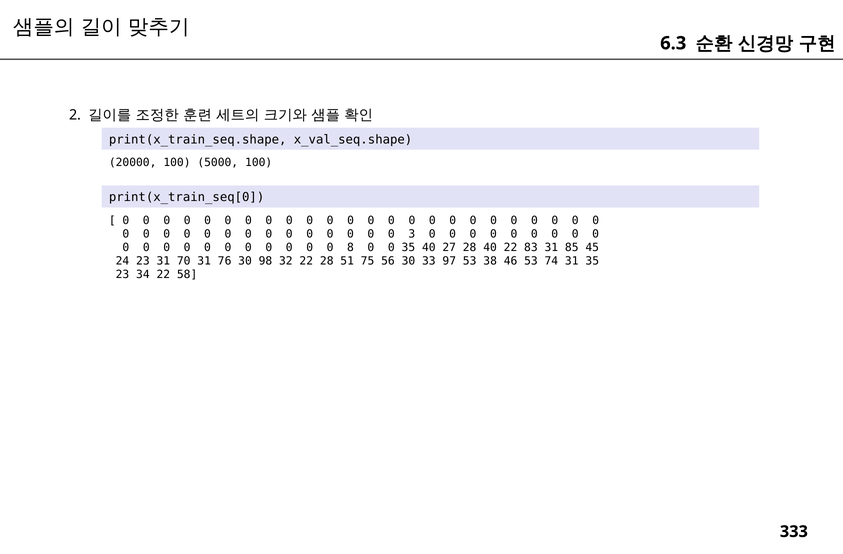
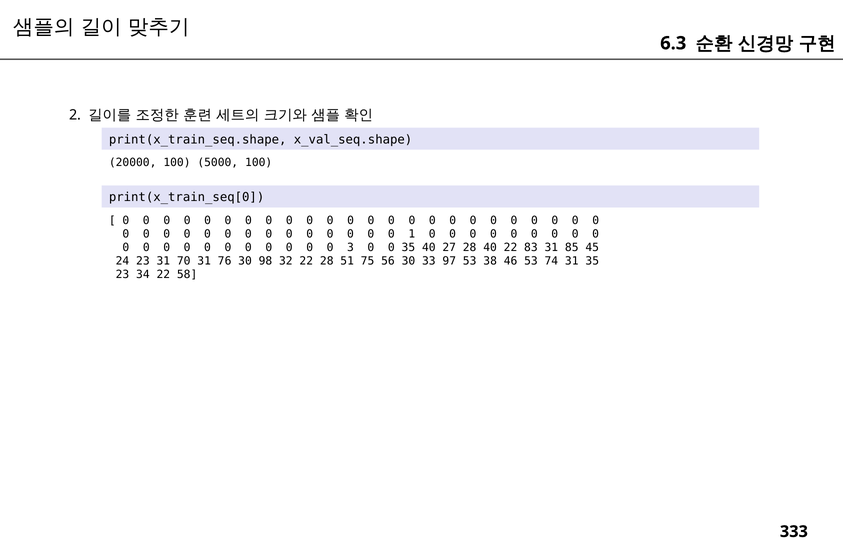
3: 3 -> 1 (412, 234)
8: 8 -> 3 (350, 247)
